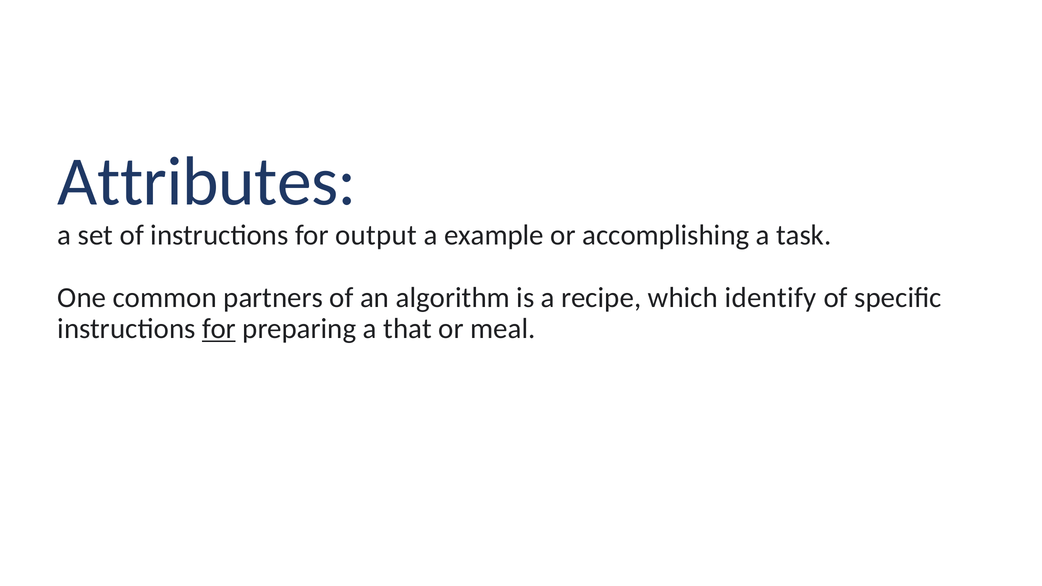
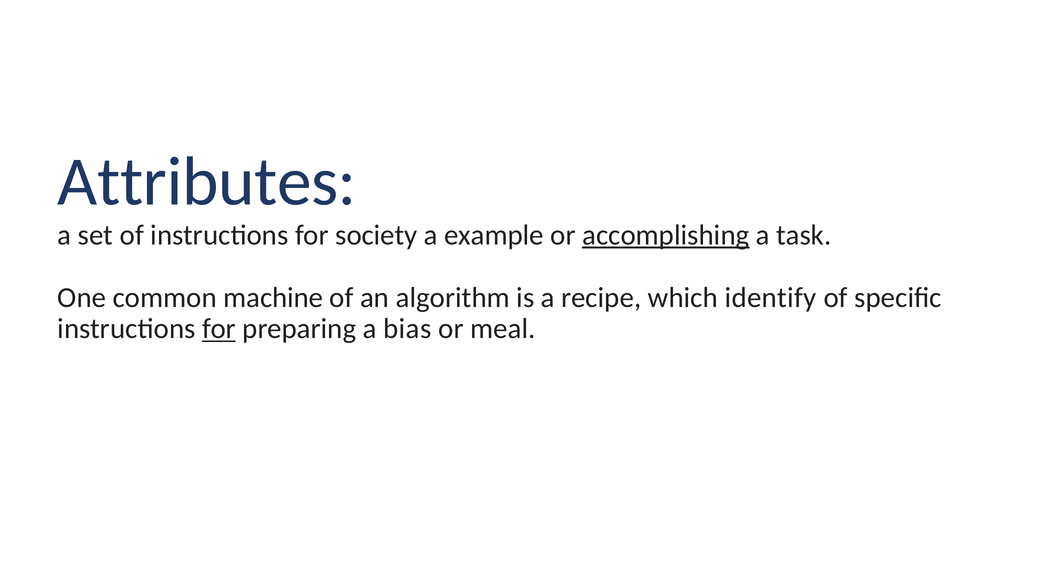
output: output -> society (376, 235)
accomplishing underline: none -> present (666, 235)
partners: partners -> machine (273, 298)
that: that -> bias (407, 329)
